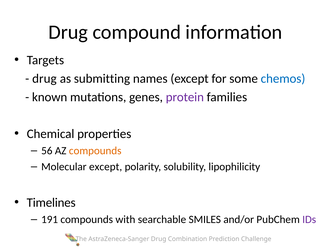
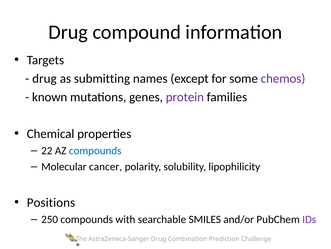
chemos colour: blue -> purple (283, 78)
56: 56 -> 22 (47, 150)
compounds colour: orange -> blue (95, 150)
Molecular except: except -> cancer (106, 166)
Timelines: Timelines -> Positions (51, 202)
191: 191 -> 250 (50, 219)
